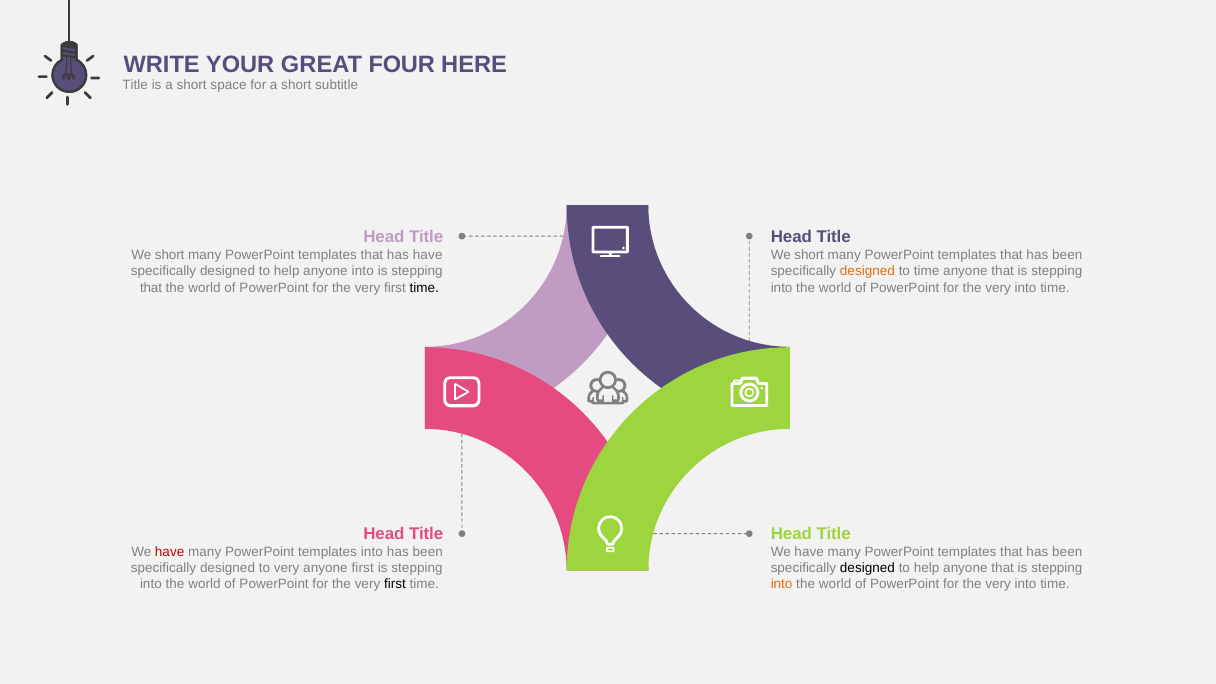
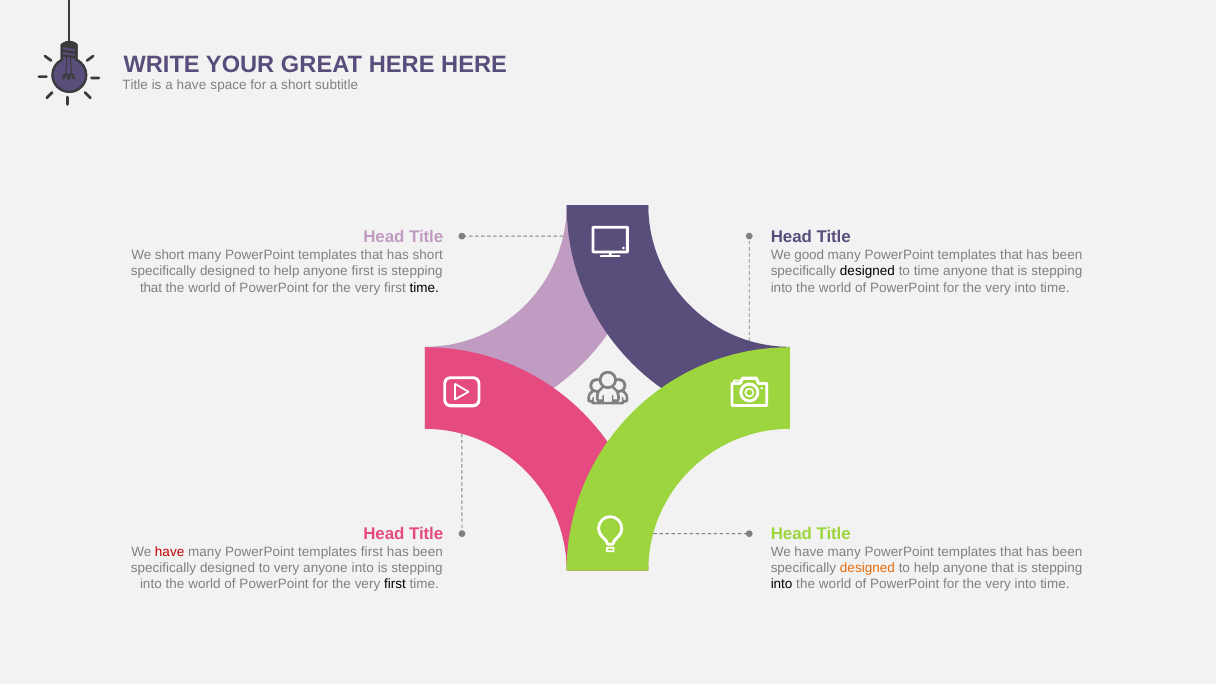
GREAT FOUR: FOUR -> HERE (402, 65)
is a short: short -> have (192, 85)
has have: have -> short (428, 255)
short: short -> good (809, 255)
anyone into: into -> first (363, 271)
designed colour: orange -> black (867, 271)
templates into: into -> first (372, 552)
anyone first: first -> into (363, 568)
designed colour: black -> orange (867, 568)
into colour: orange -> black (782, 584)
